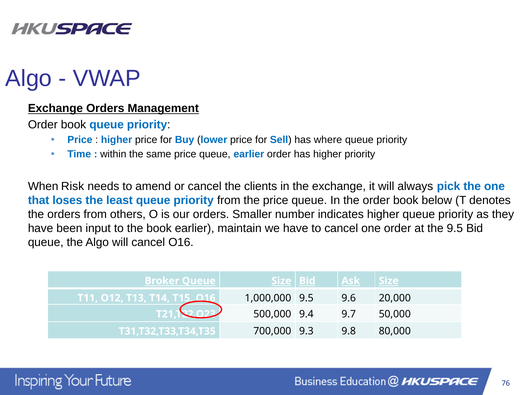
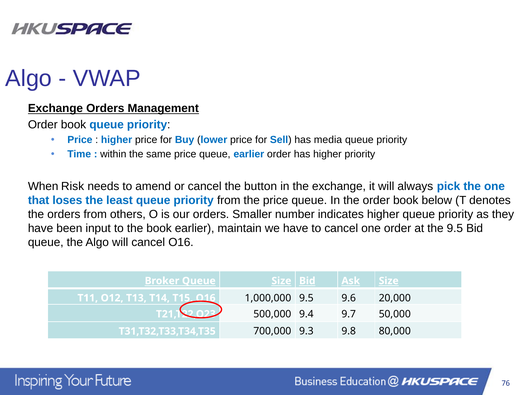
where: where -> media (328, 140)
clients: clients -> button (261, 186)
